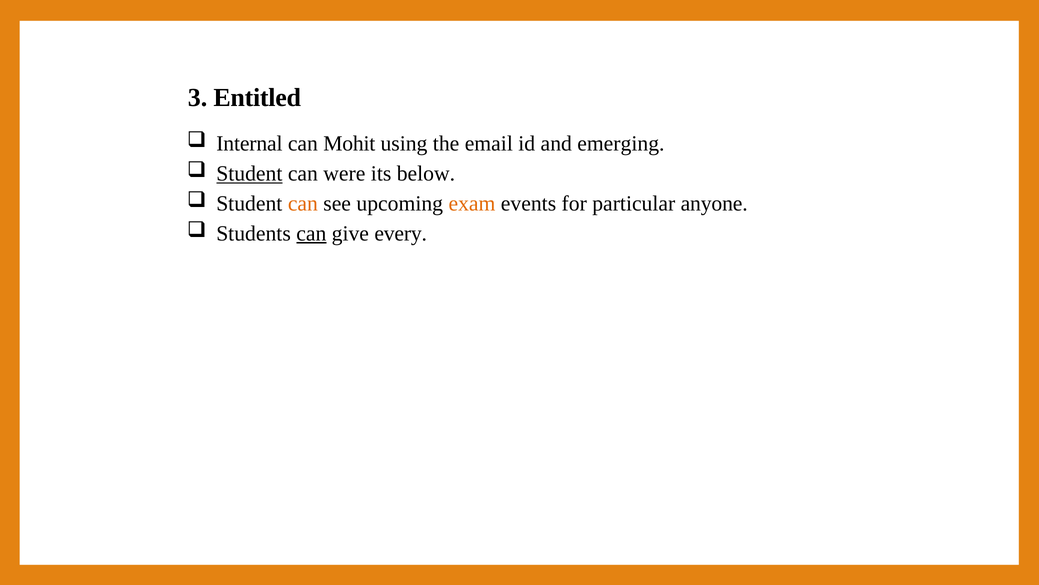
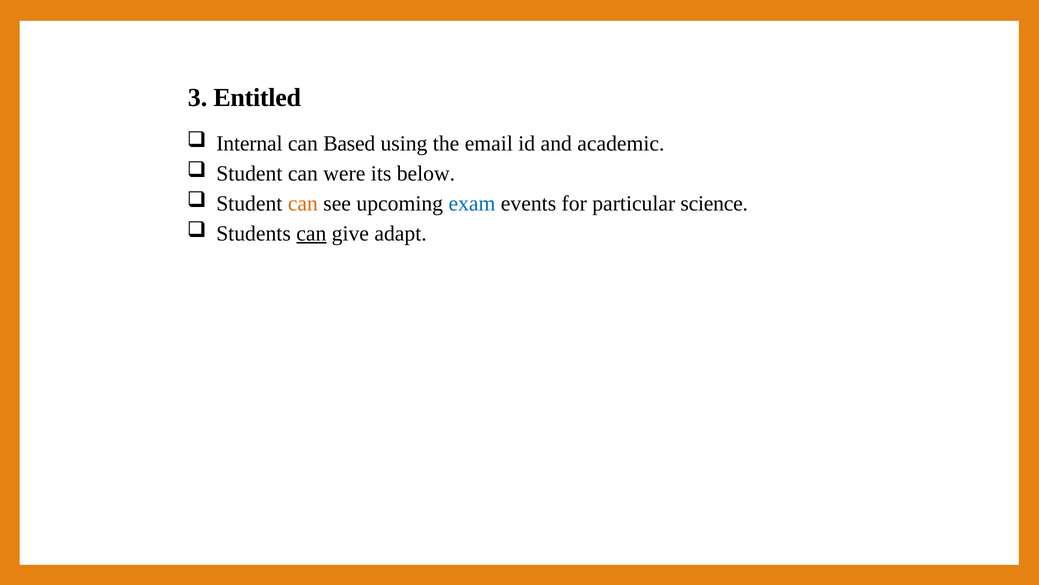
Mohit: Mohit -> Based (349, 144)
emerging: emerging -> academic (621, 144)
Student underline: present -> none (249, 174)
exam colour: orange -> blue (472, 203)
anyone: anyone -> science (714, 203)
every: every -> adapt (401, 233)
